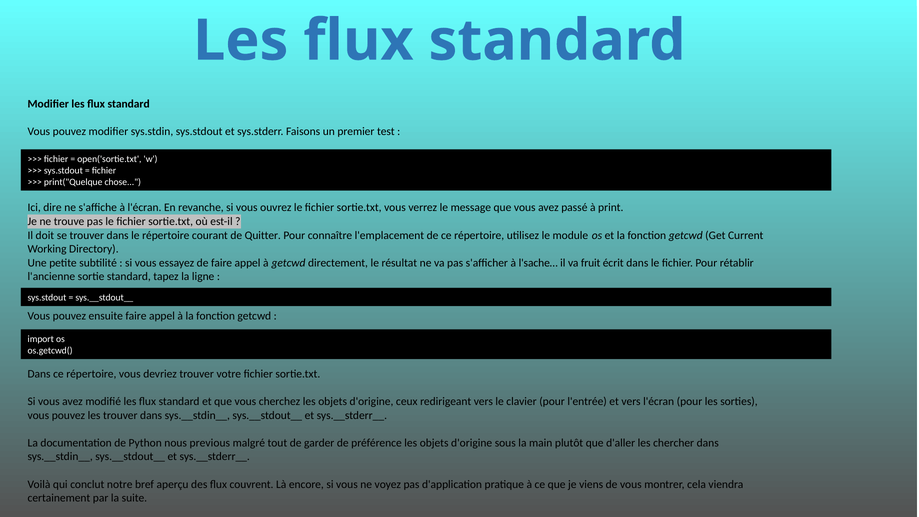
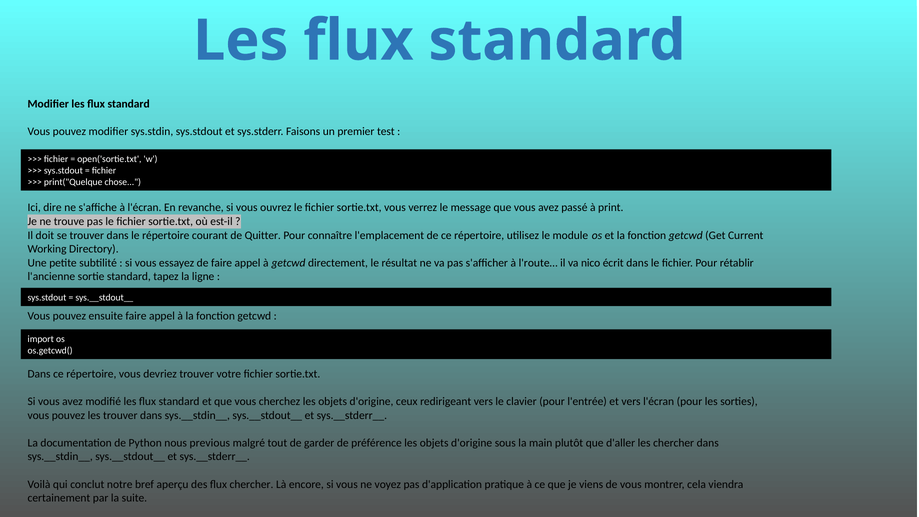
l'sache…: l'sache… -> l'route… (538, 263)
fruit: fruit -> nico (591, 263)
flux couvrent: couvrent -> chercher (252, 484)
